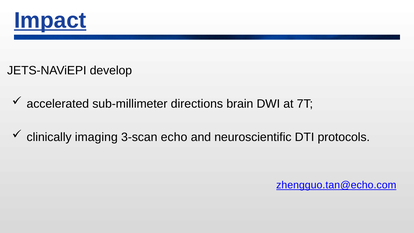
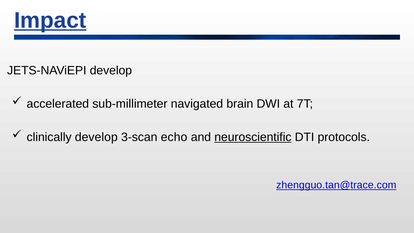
directions: directions -> navigated (197, 104)
clinically imaging: imaging -> develop (96, 137)
neuroscientific underline: none -> present (253, 137)
zhengguo.tan@echo.com: zhengguo.tan@echo.com -> zhengguo.tan@trace.com (336, 185)
